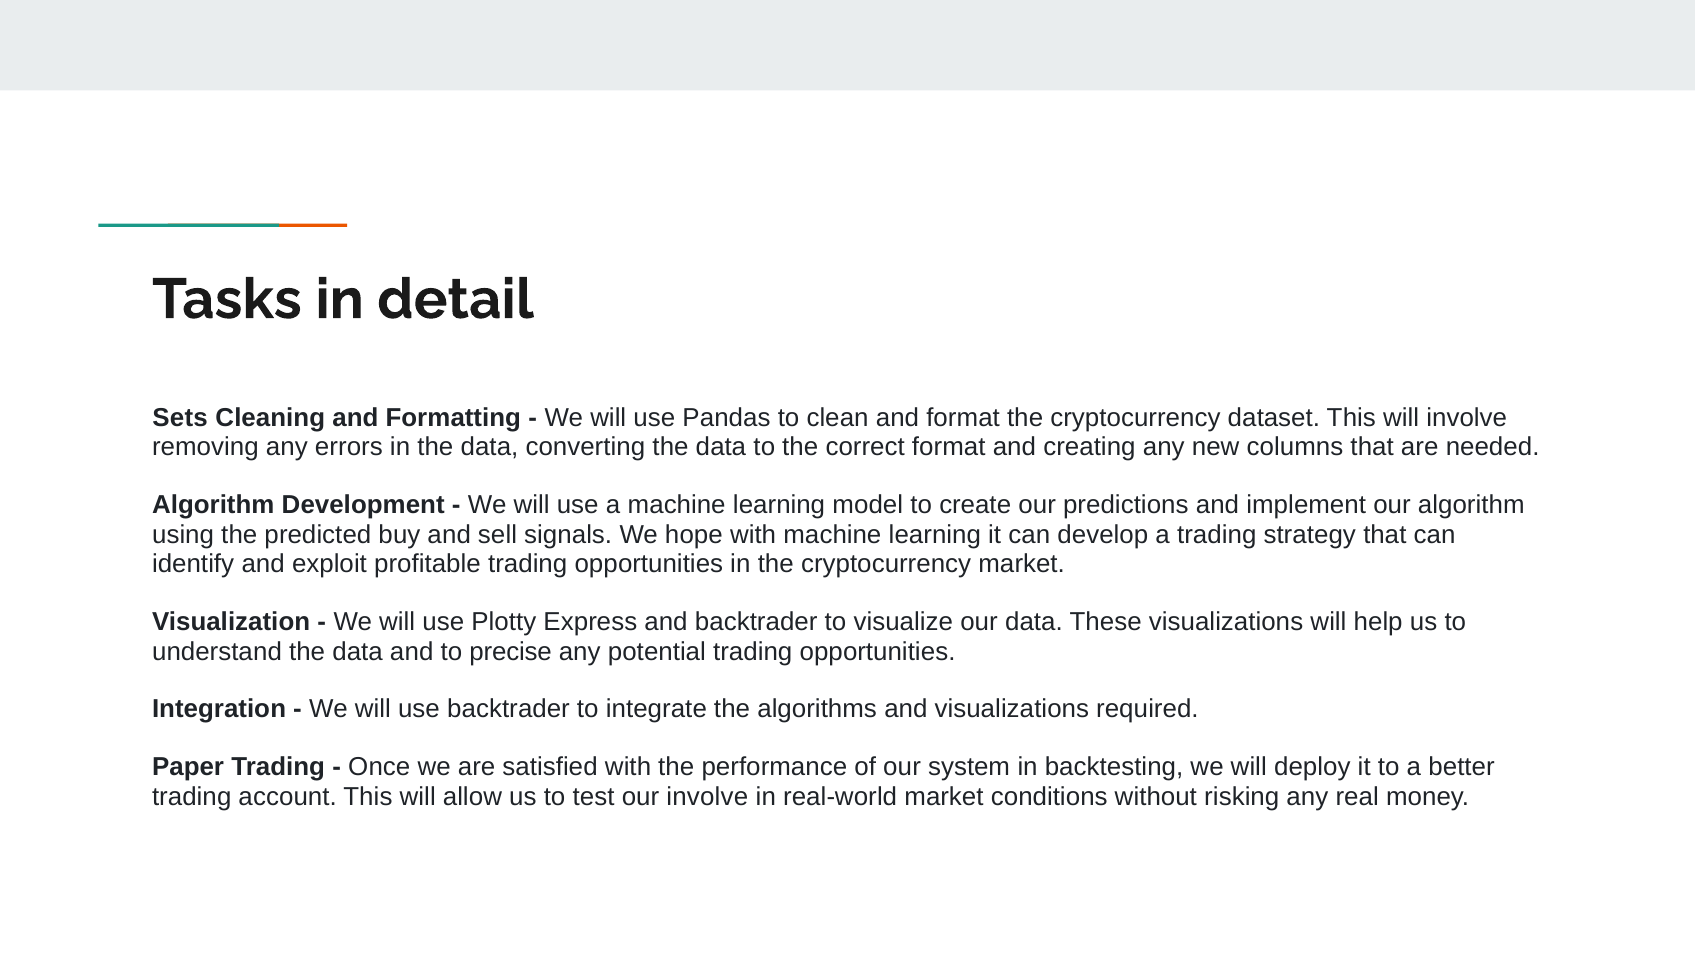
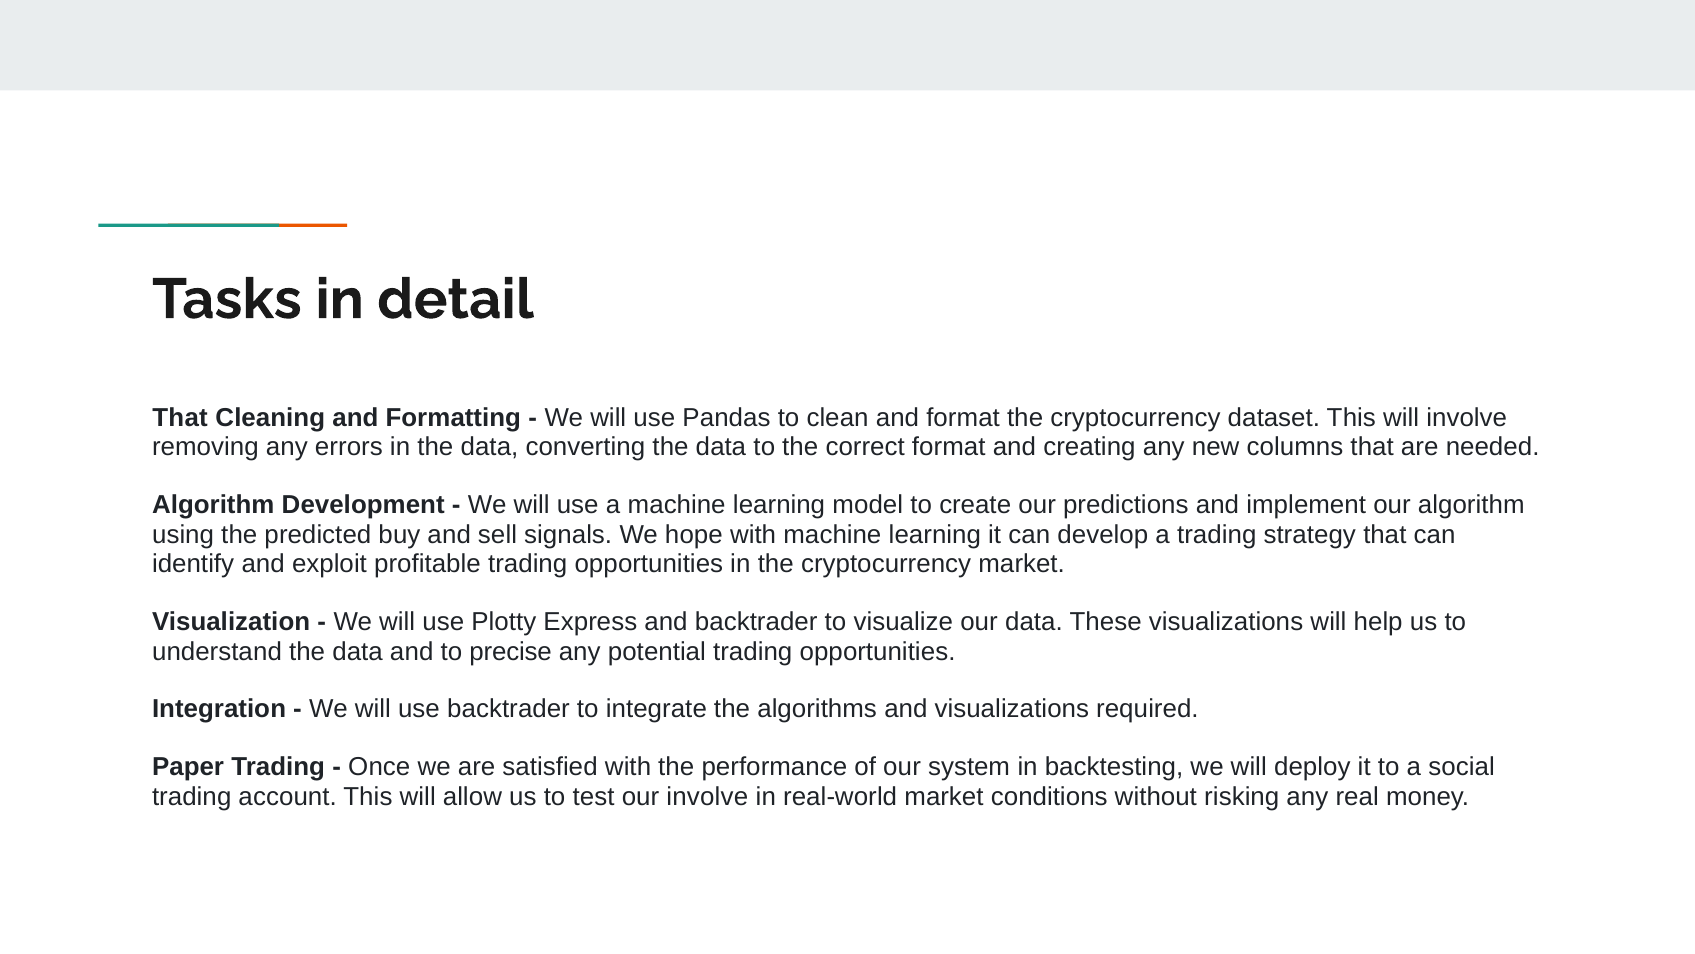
Sets: Sets -> That (180, 417)
better: better -> social (1462, 767)
